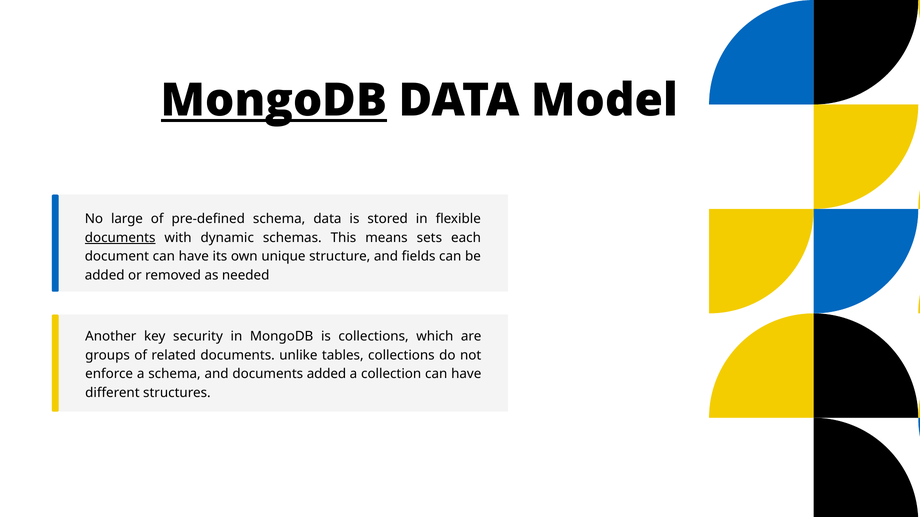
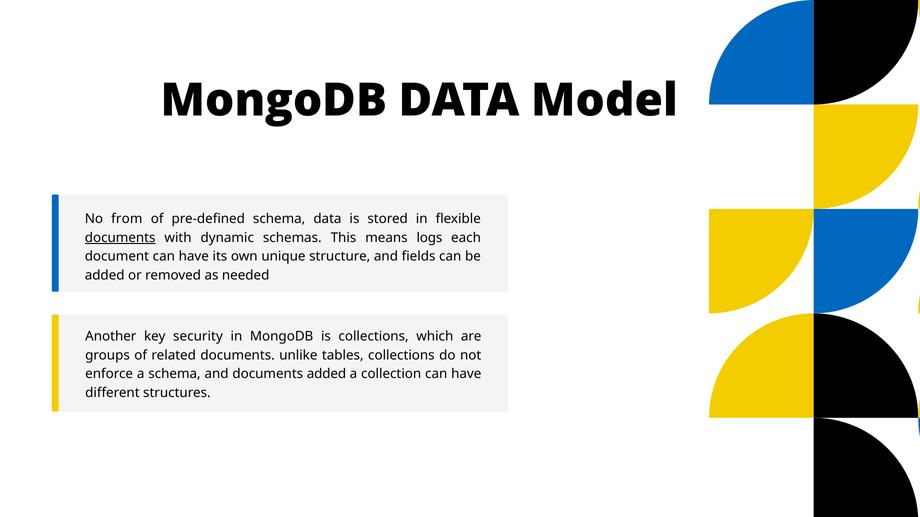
MongoDB underline: present -> none (274, 101)
large: large -> from (127, 219)
sets: sets -> logs (429, 238)
